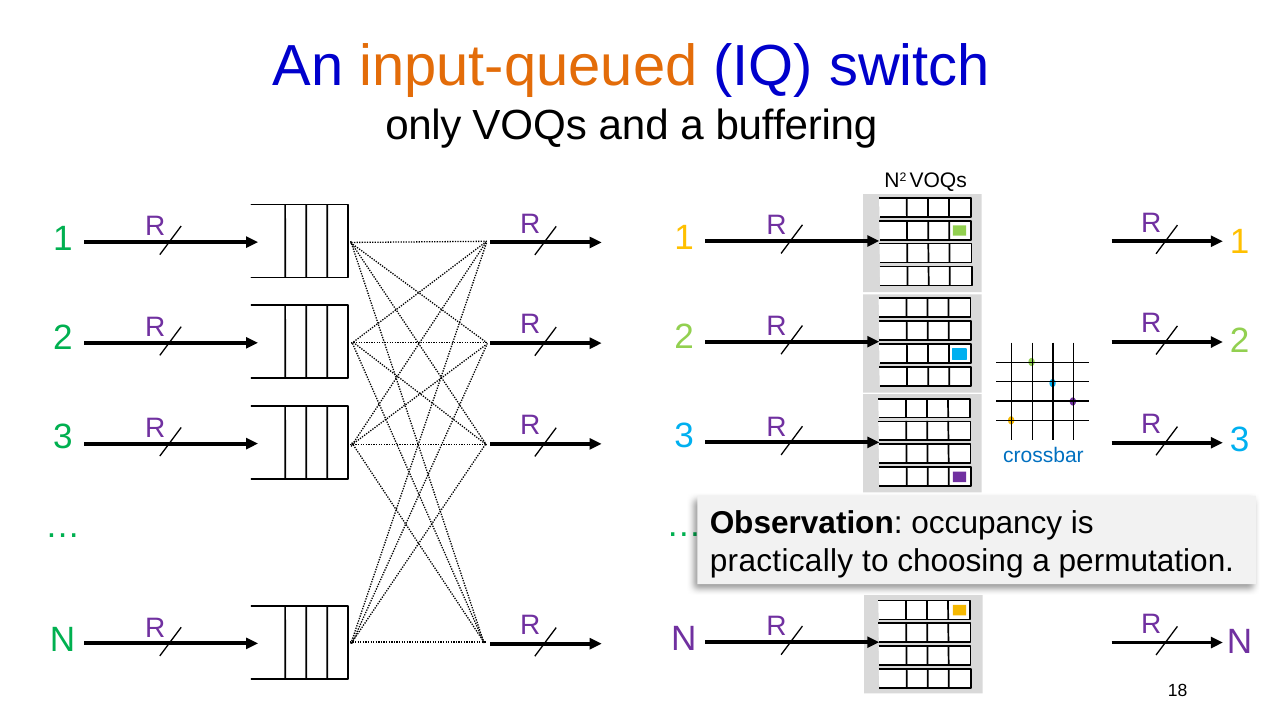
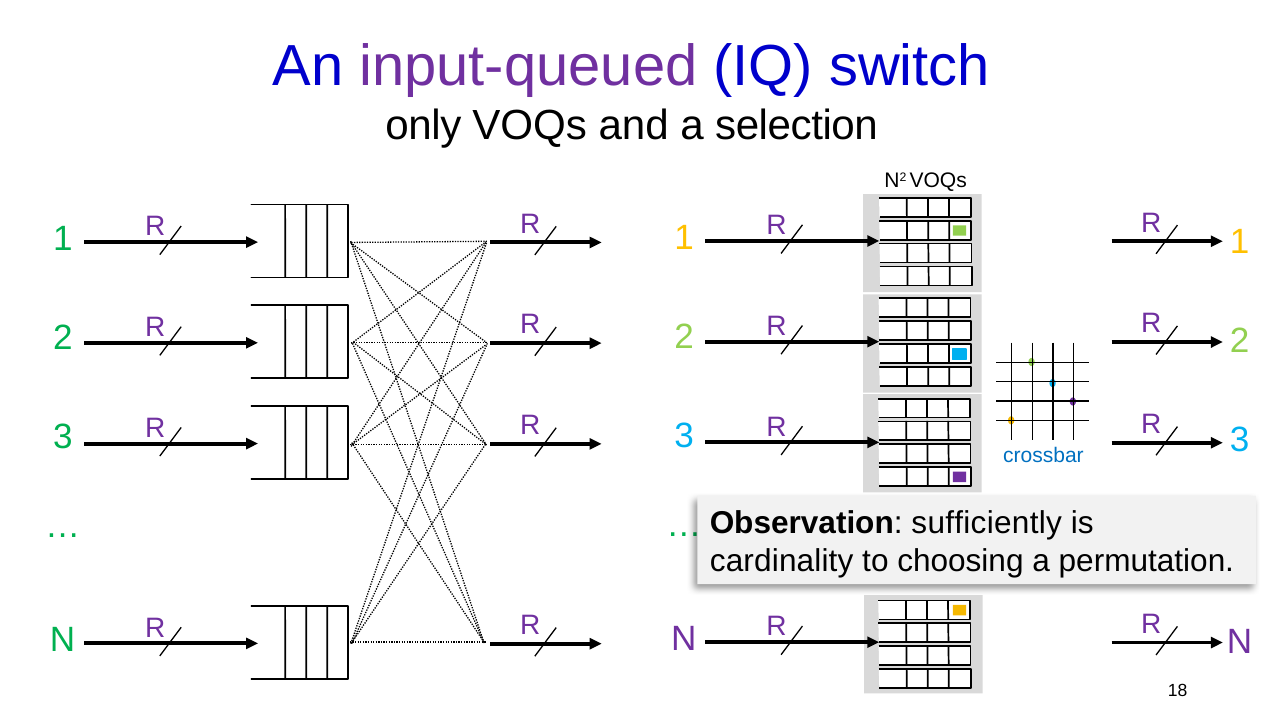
input-queued colour: orange -> purple (528, 66)
buffering: buffering -> selection (797, 125)
occupancy: occupancy -> sufficiently (987, 523)
practically: practically -> cardinality (782, 561)
